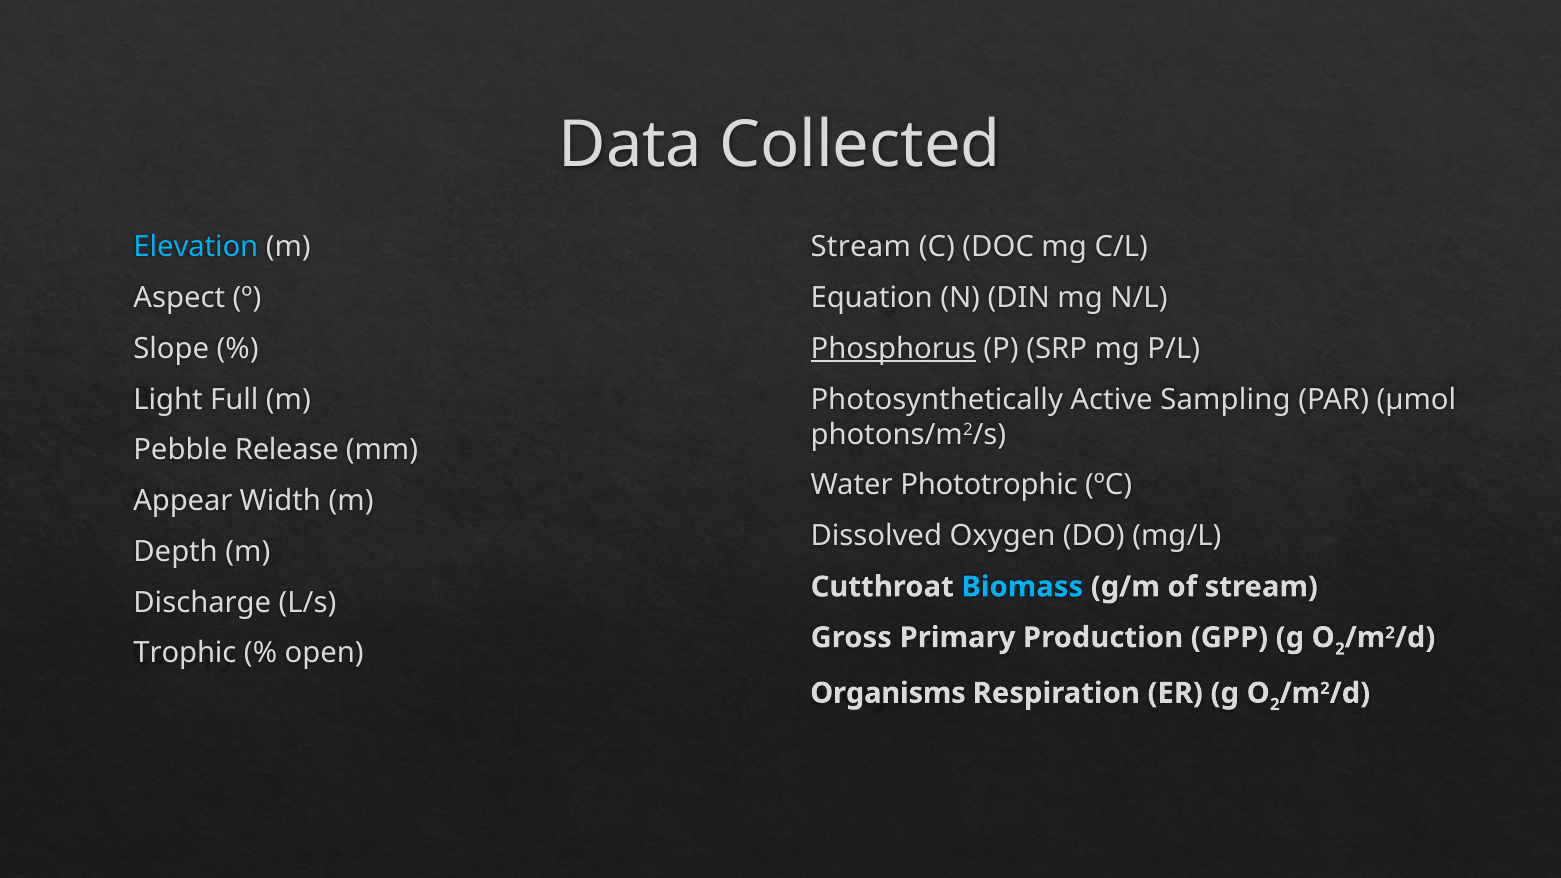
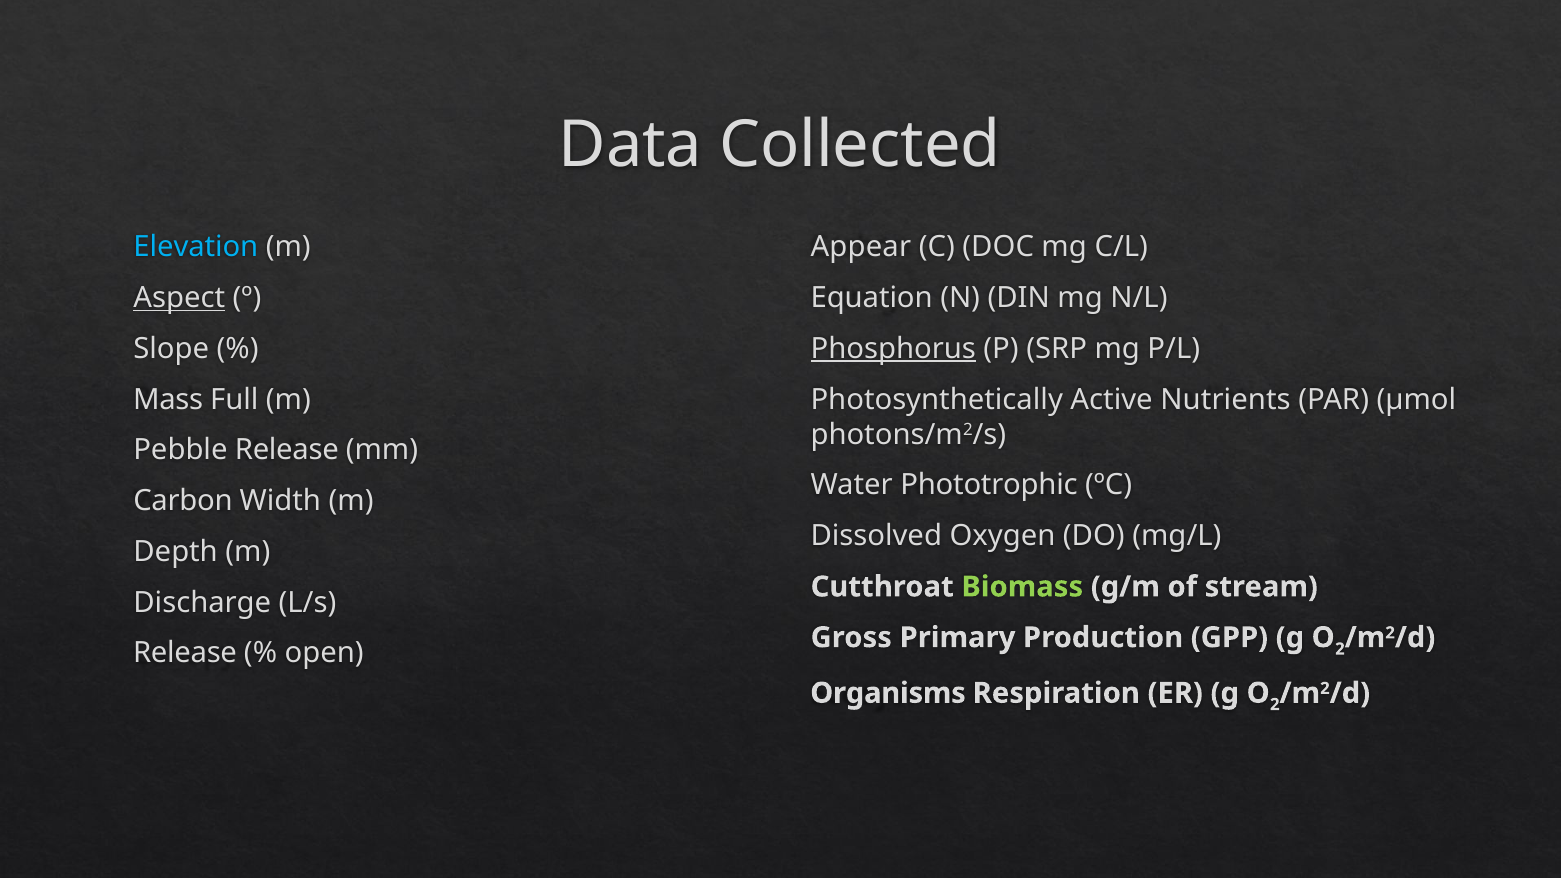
Stream: Stream -> Appear (861, 247)
Aspect underline: none -> present (179, 298)
Light: Light -> Mass (168, 399)
Sampling: Sampling -> Nutrients (1226, 399)
Appear: Appear -> Carbon (183, 501)
Biomass colour: light blue -> light green (1022, 587)
Trophic: Trophic -> Release (185, 653)
